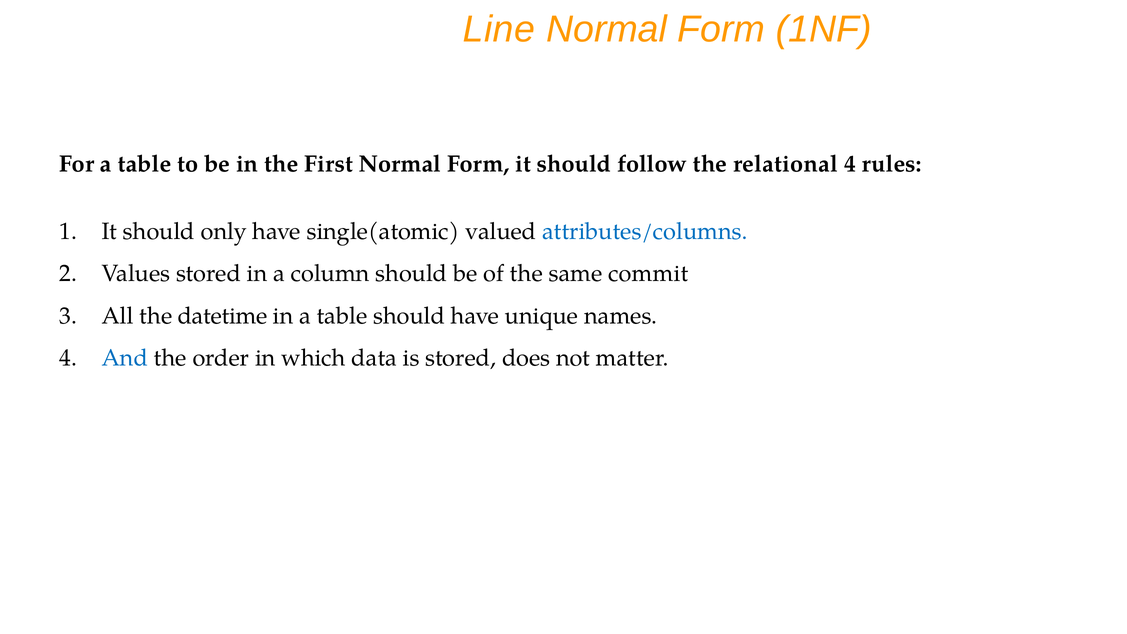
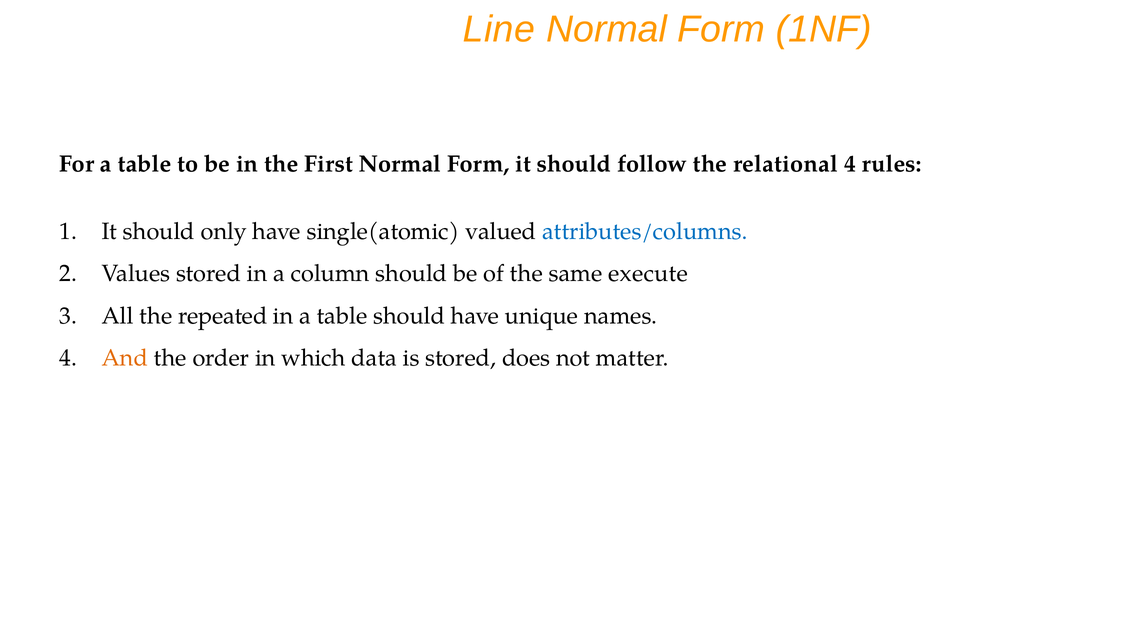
commit: commit -> execute (648, 274)
datetime: datetime -> repeated (223, 316)
And colour: blue -> orange (125, 358)
